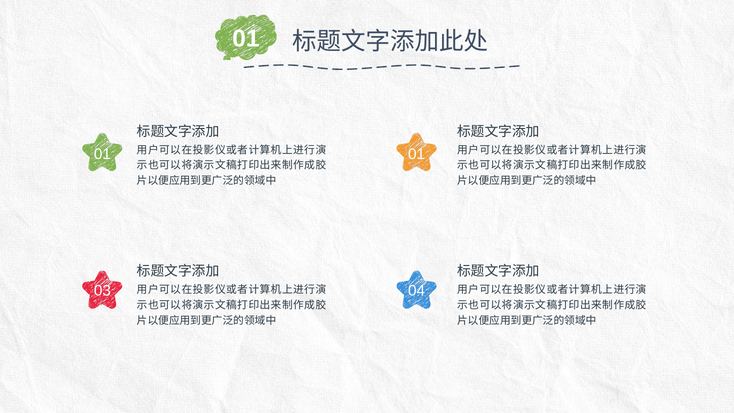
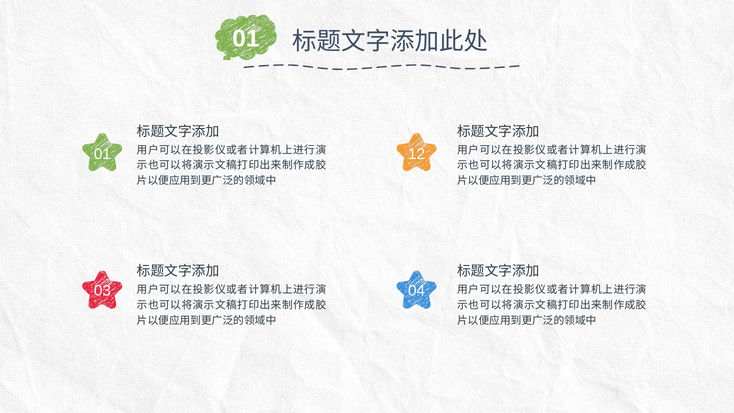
01 01: 01 -> 12 (417, 154)
